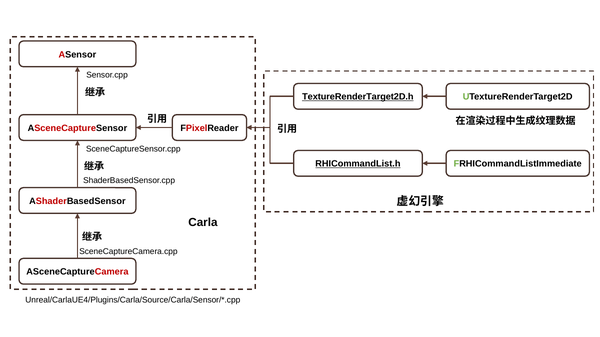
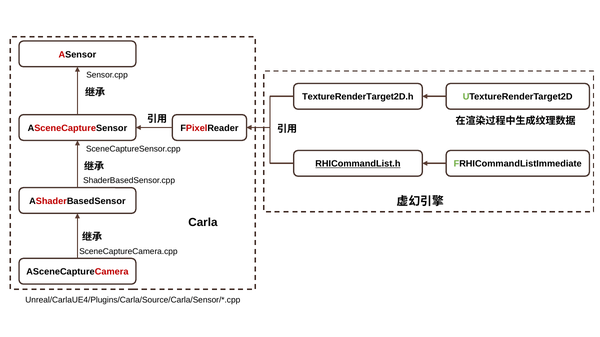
TextureRenderTarget2D.h underline: present -> none (358, 97)
